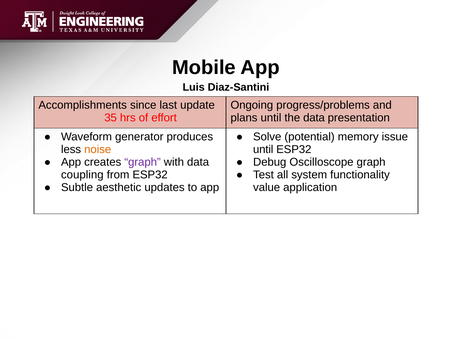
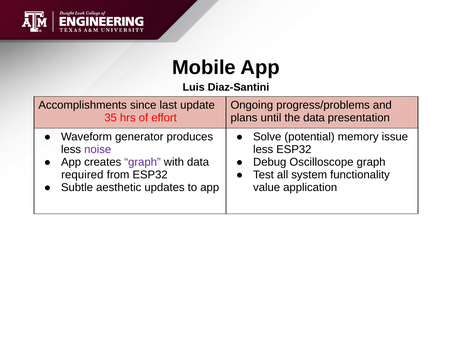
noise colour: orange -> purple (98, 150)
until: until -> less (263, 150)
coupling: coupling -> required (82, 175)
